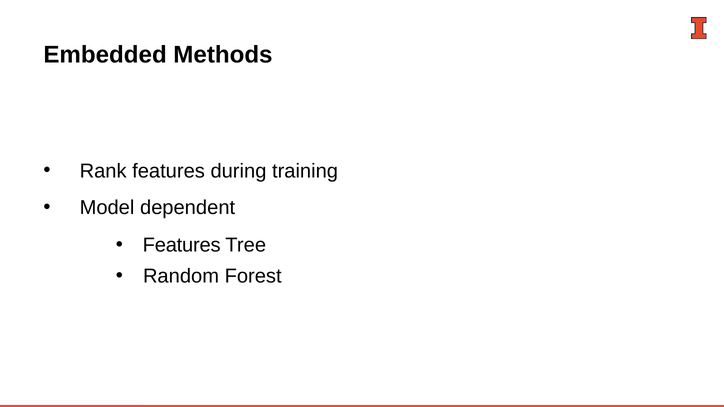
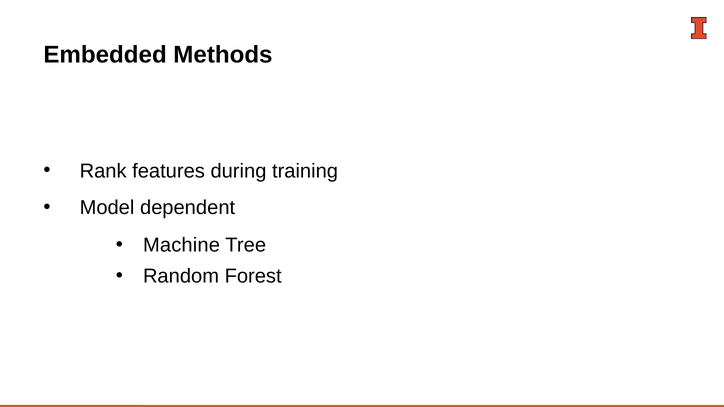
Features: Features -> Machine (181, 245)
